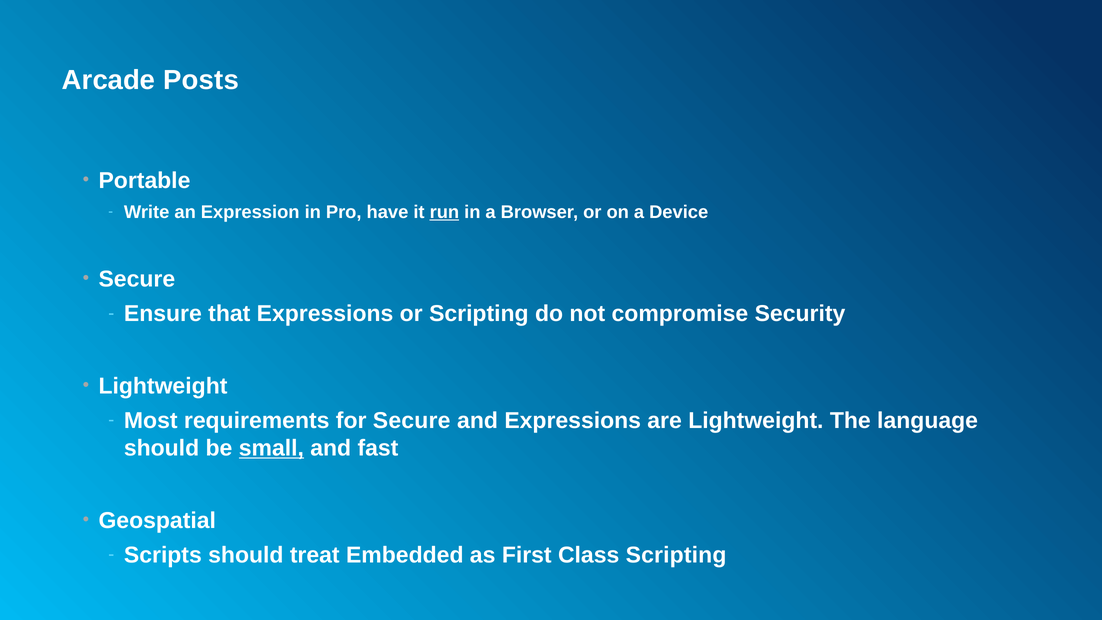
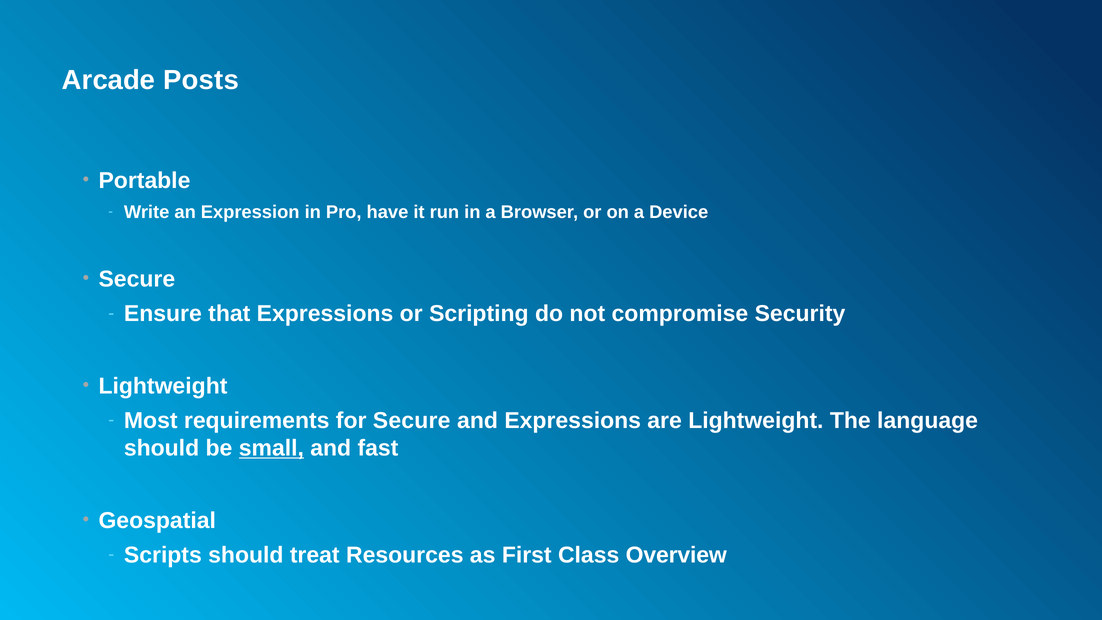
run underline: present -> none (444, 212)
Embedded: Embedded -> Resources (405, 555)
Class Scripting: Scripting -> Overview (676, 555)
